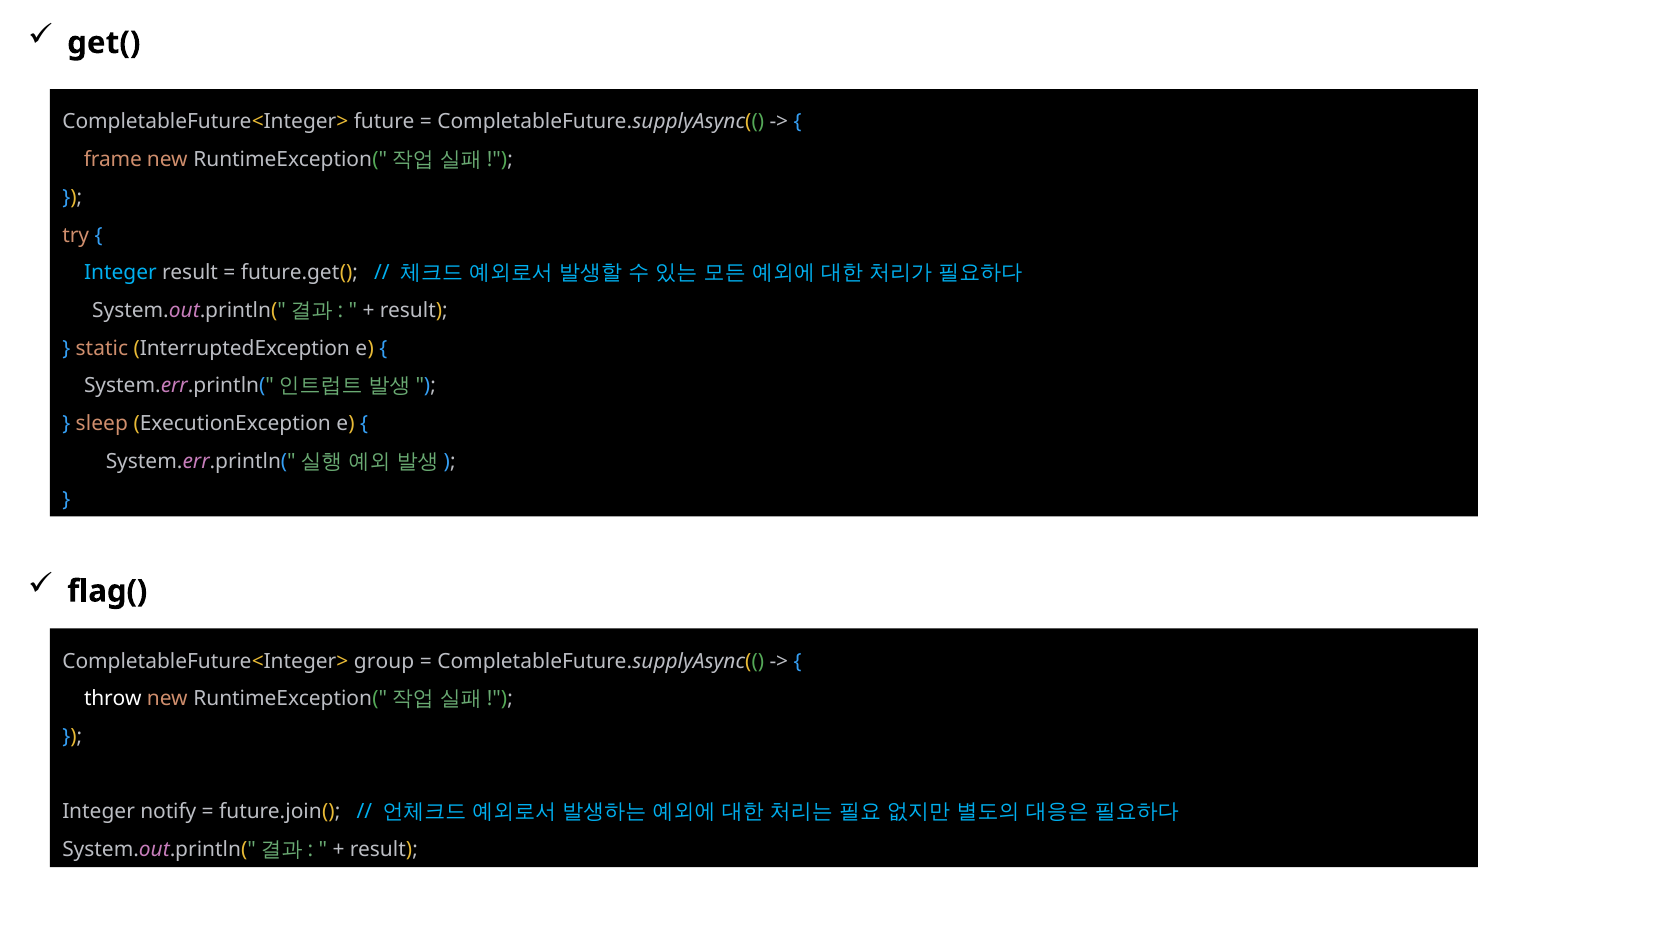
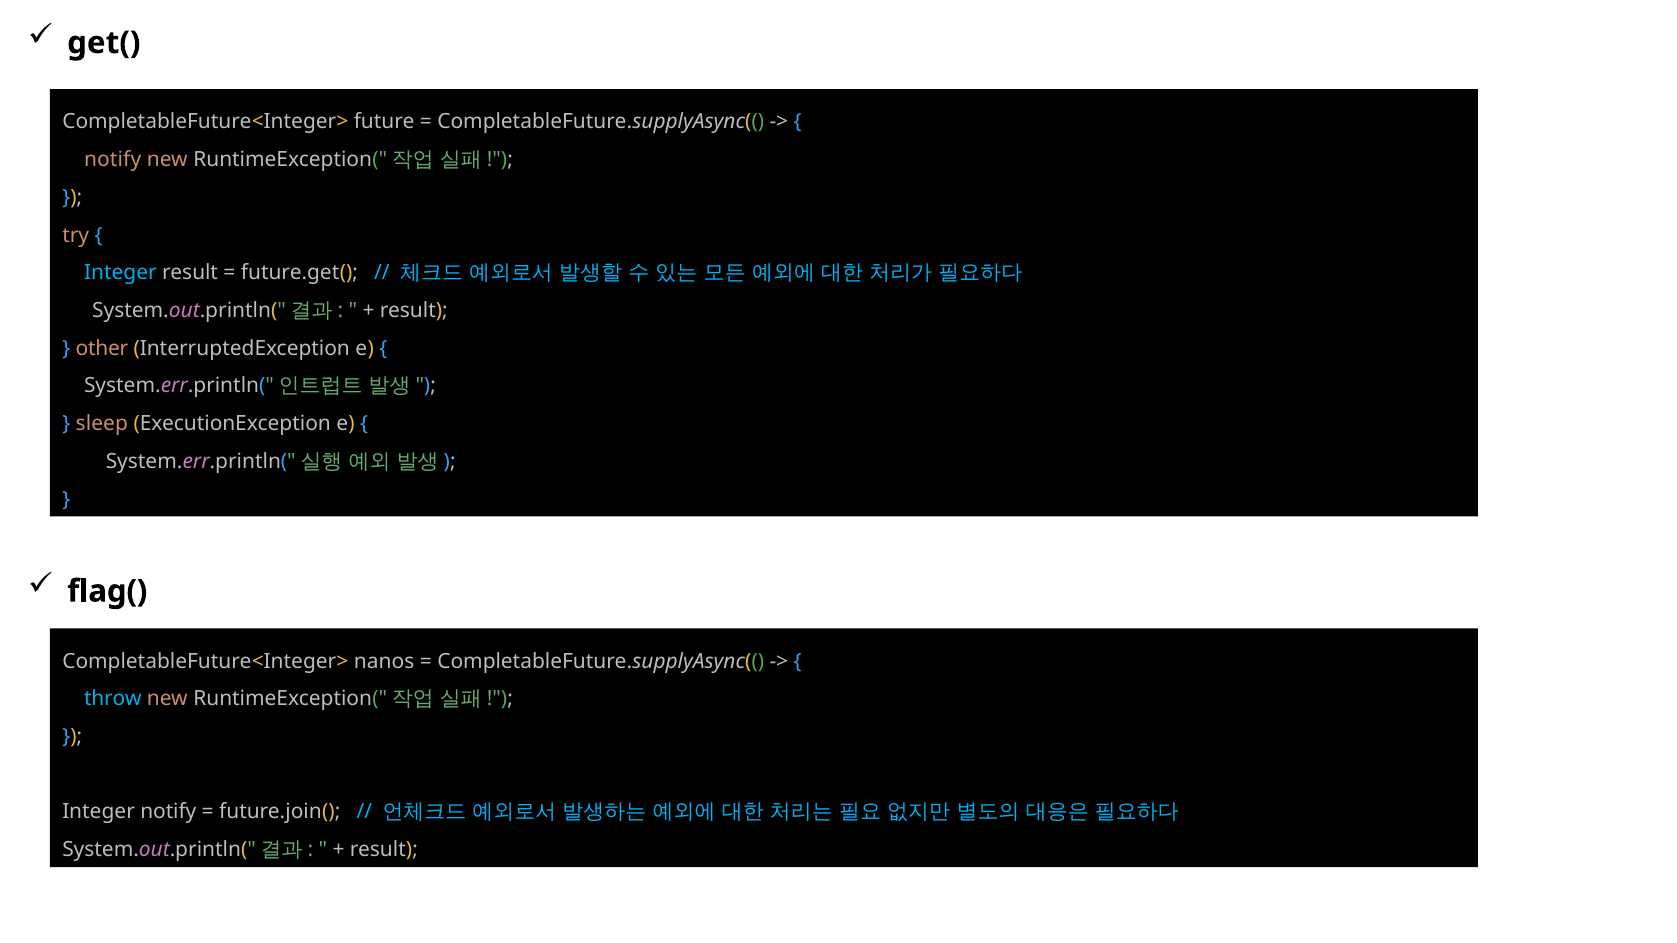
frame: frame -> notify (113, 160)
static: static -> other (102, 348)
group: group -> nanos (384, 661)
throw colour: white -> light blue (113, 699)
